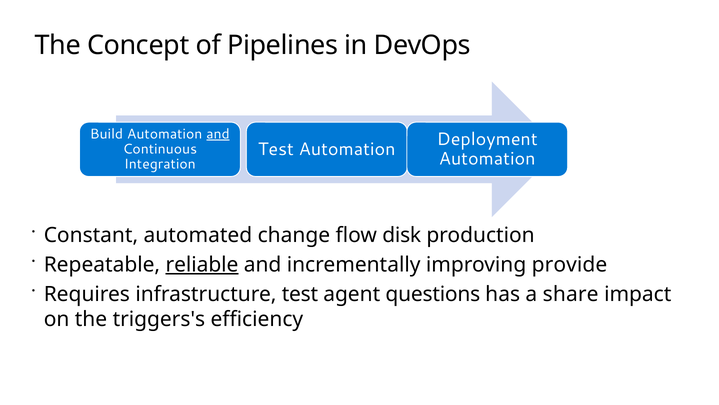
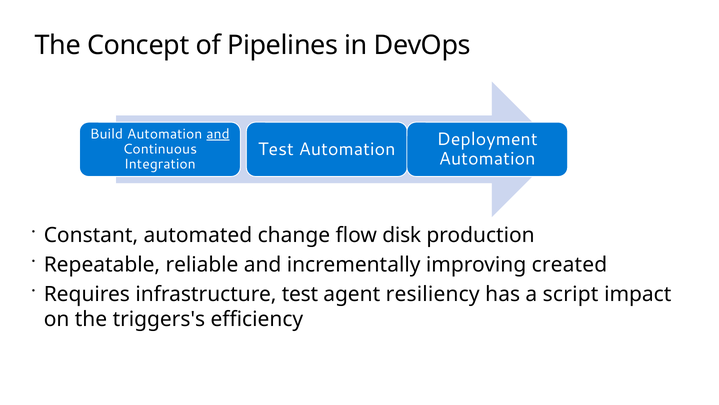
reliable underline: present -> none (202, 264)
provide: provide -> created (569, 264)
questions: questions -> resiliency (433, 294)
share: share -> script (571, 294)
